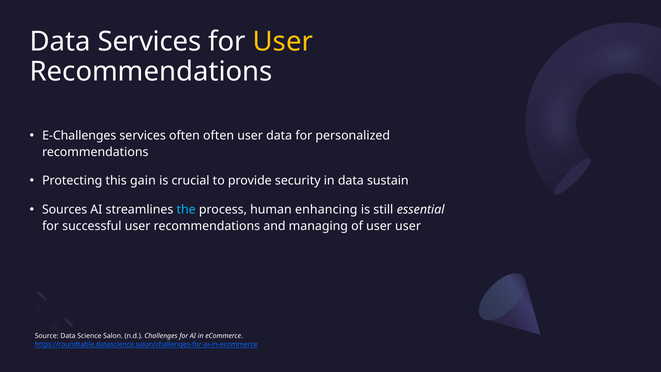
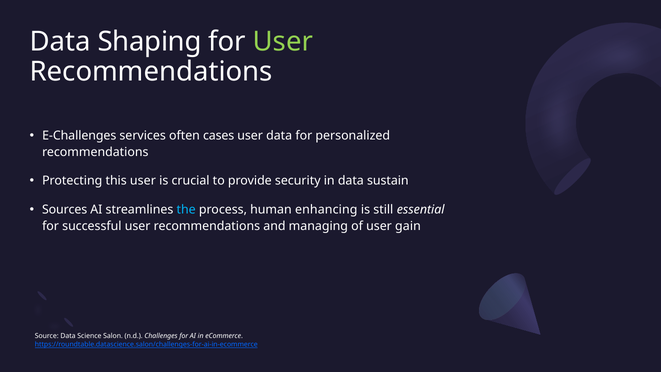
Data Services: Services -> Shaping (150, 42)
User colour: yellow -> light green (283, 42)
often often: often -> cases (219, 136)
this gain: gain -> user (143, 181)
user user: user -> gain (408, 226)
